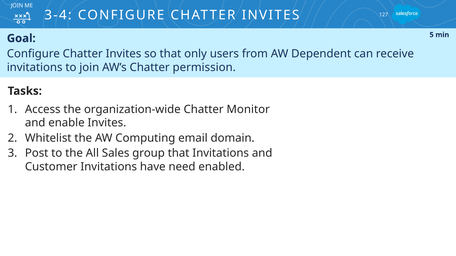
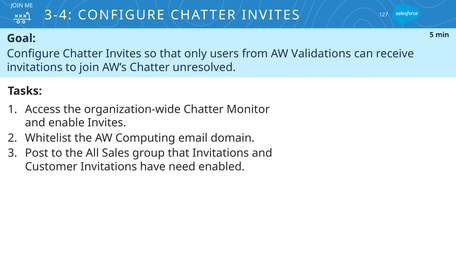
Dependent: Dependent -> Validations (321, 54)
permission: permission -> unresolved (204, 68)
